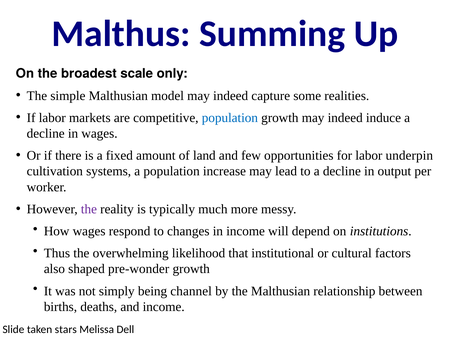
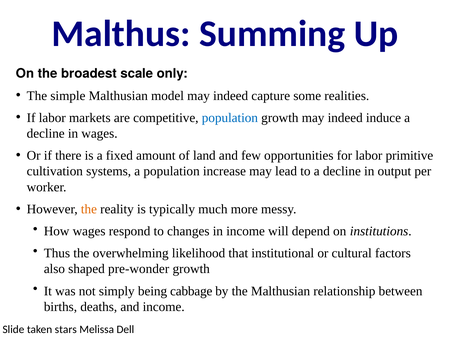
underpin: underpin -> primitive (409, 156)
the colour: purple -> orange (89, 209)
channel: channel -> cabbage (191, 291)
